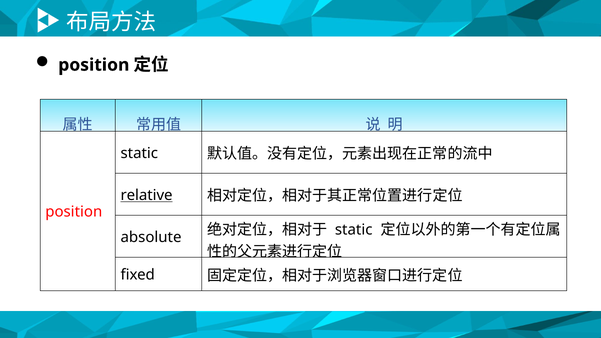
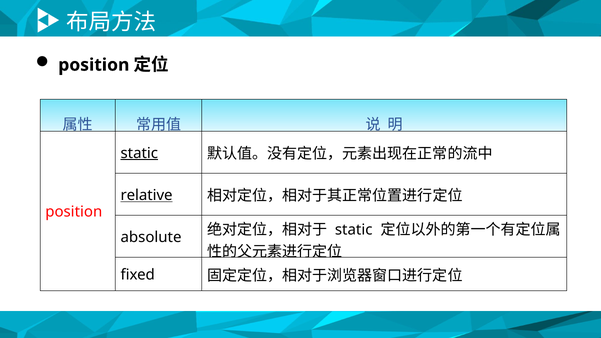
static underline: none -> present (139, 153)
